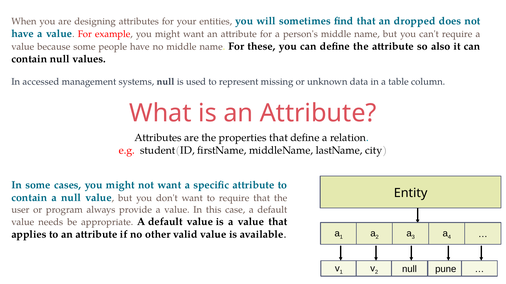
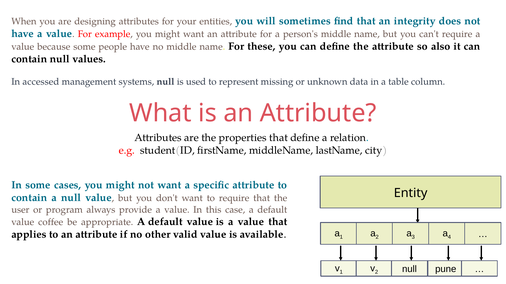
dropped: dropped -> integrity (415, 21)
needs: needs -> coffee (51, 223)
